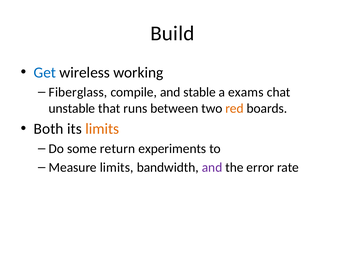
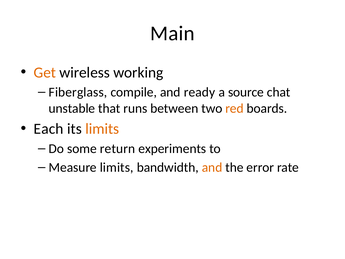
Build: Build -> Main (172, 33)
Get colour: blue -> orange (45, 72)
stable: stable -> ready (199, 92)
exams: exams -> source (246, 92)
Both: Both -> Each (49, 129)
and colour: purple -> orange (212, 167)
